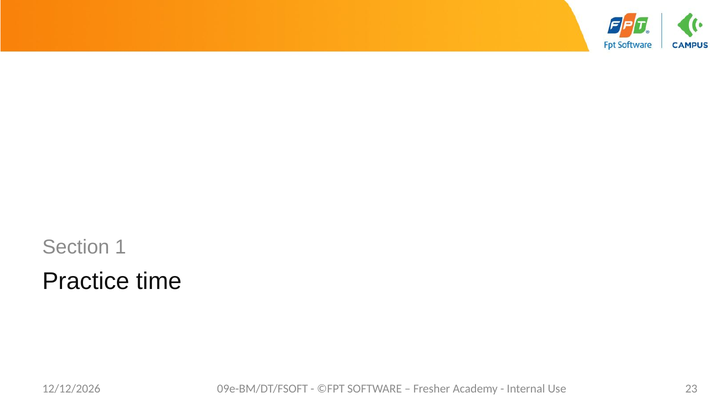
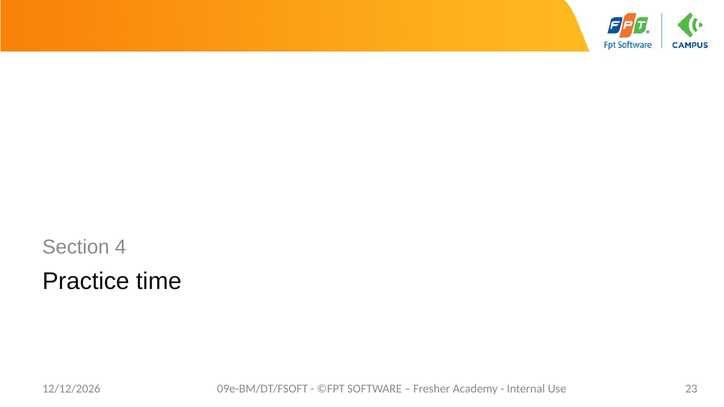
1: 1 -> 4 (121, 247)
